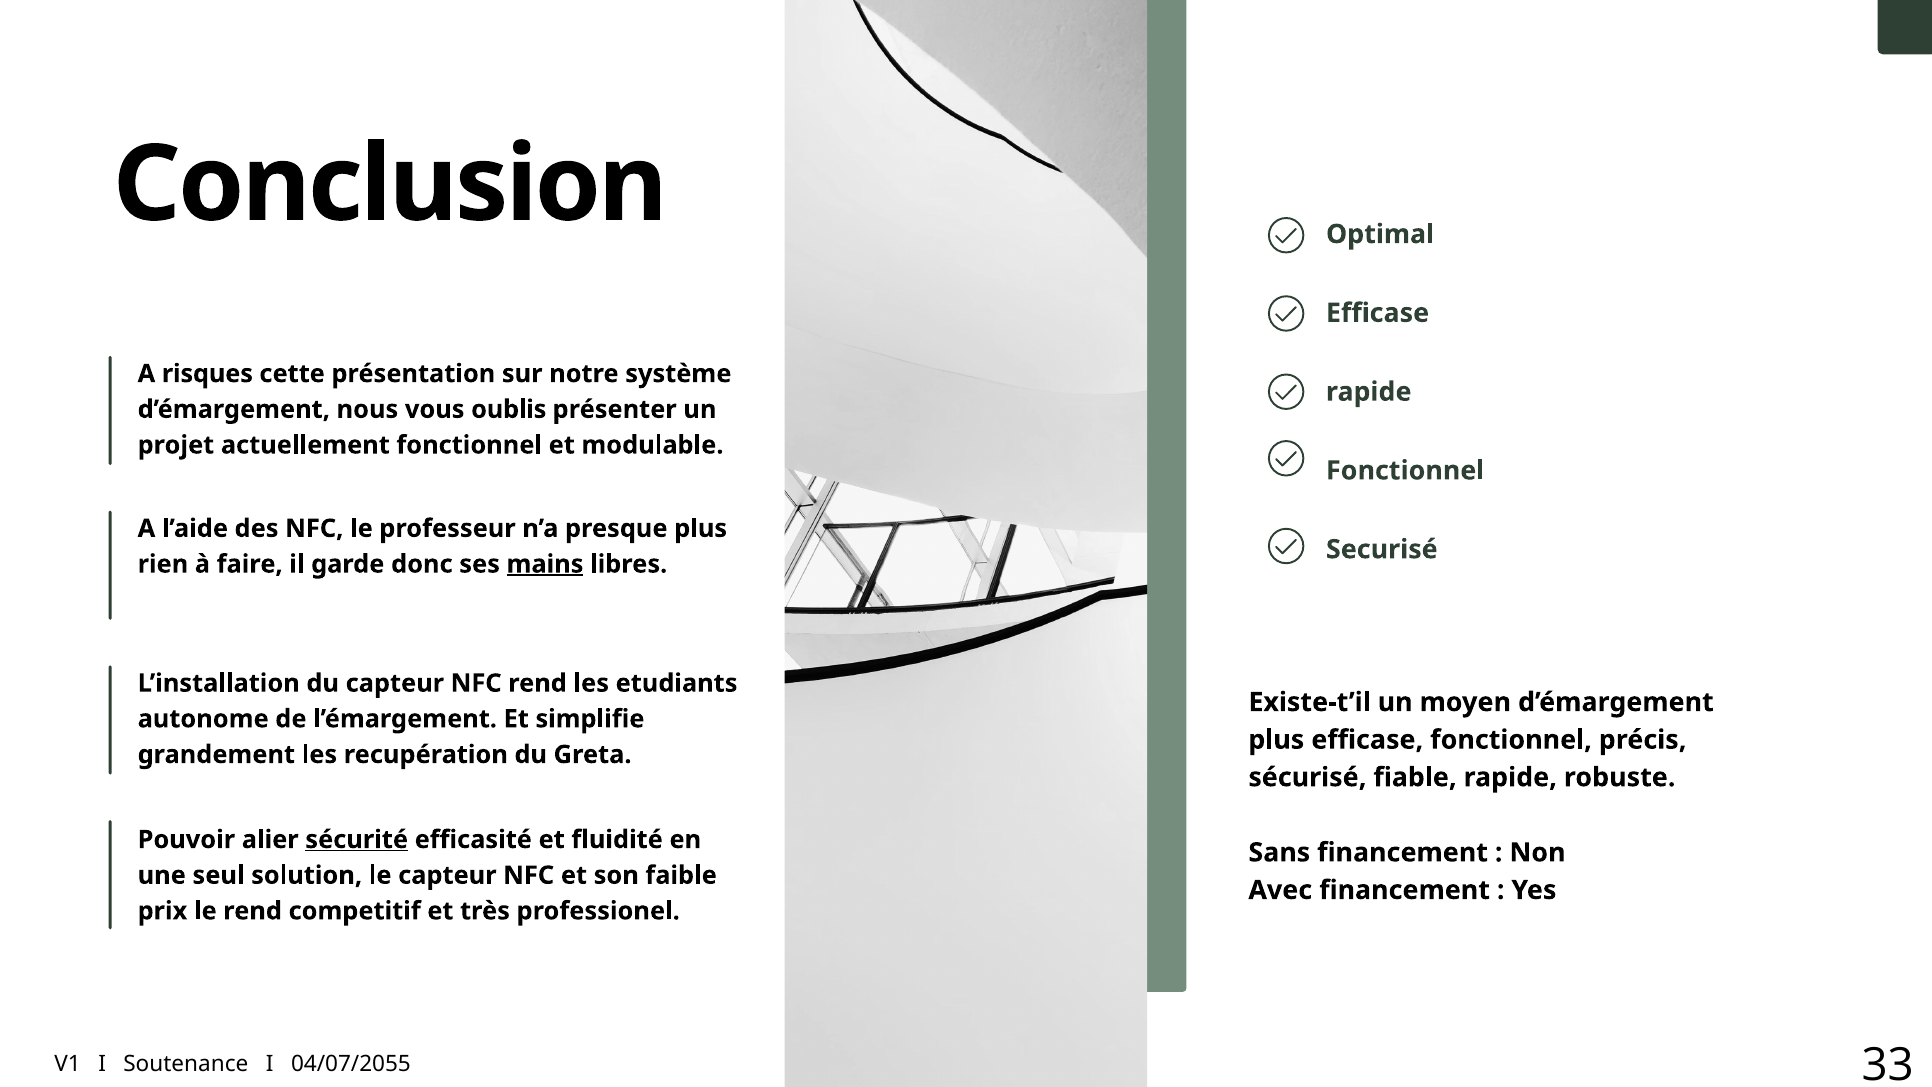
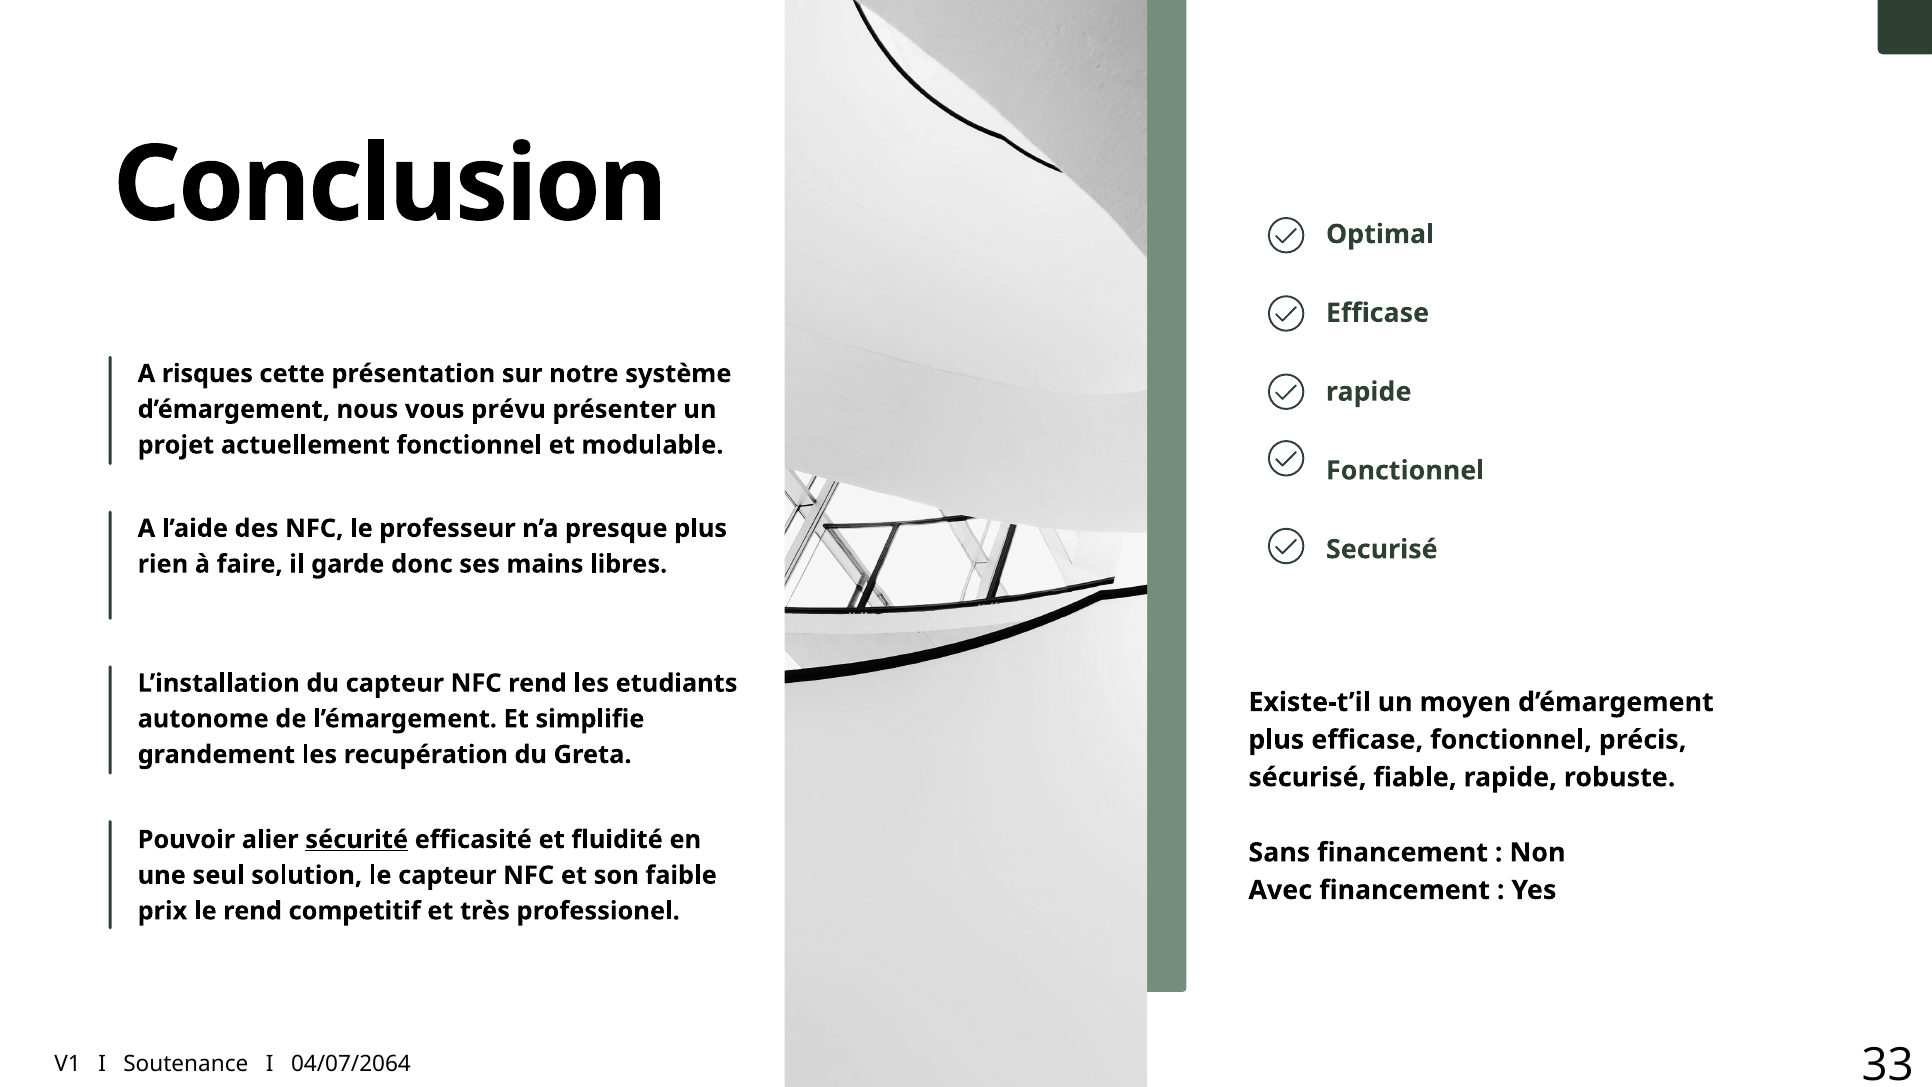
oublis: oublis -> prévu (509, 409)
mains underline: present -> none (545, 564)
04/07/2055: 04/07/2055 -> 04/07/2064 (351, 1064)
